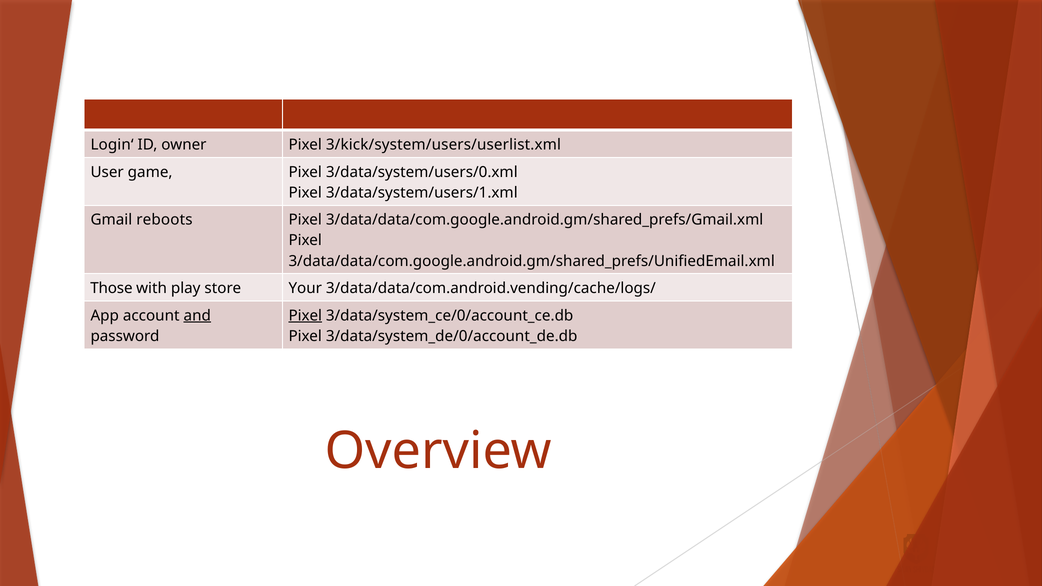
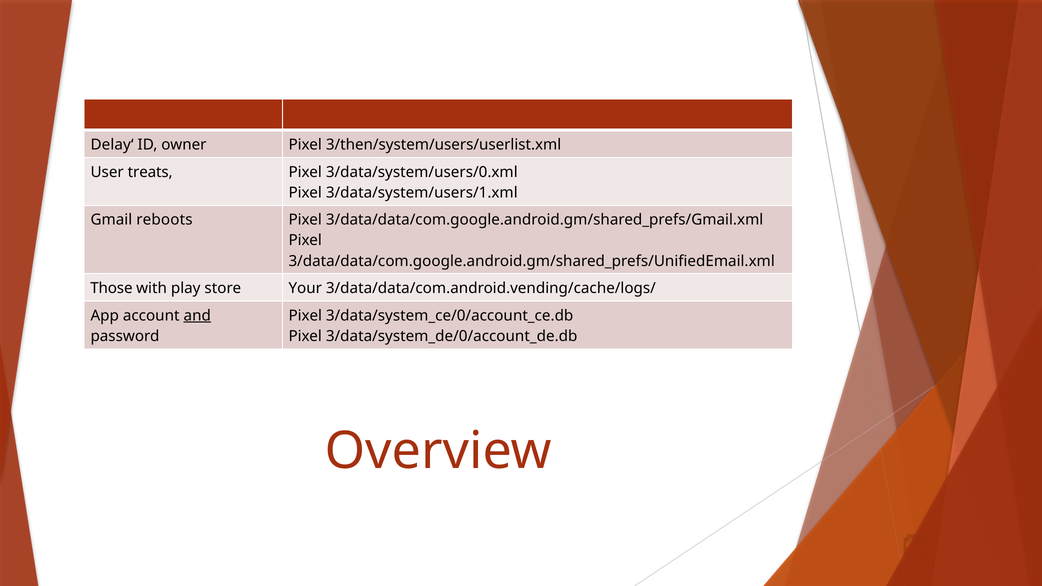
Login‘: Login‘ -> Delay‘ (112, 145)
3/kick/system/users/userlist.xml: 3/kick/system/users/userlist.xml -> 3/then/system/users/userlist.xml (444, 145)
game: game -> treats (150, 172)
Pixel underline: present -> none (305, 316)
